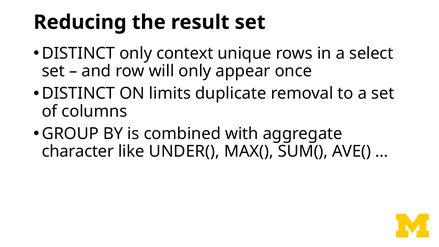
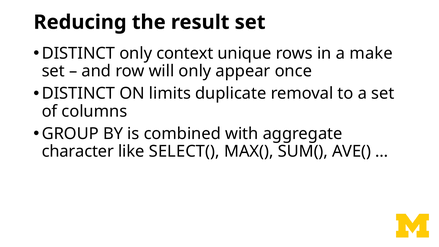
select: select -> make (371, 53)
UNDER(: UNDER( -> SELECT( (184, 151)
